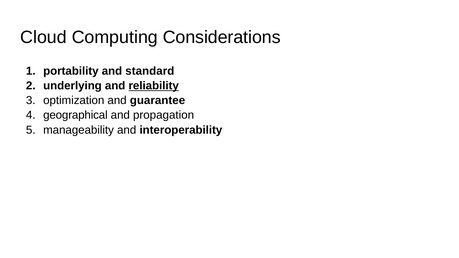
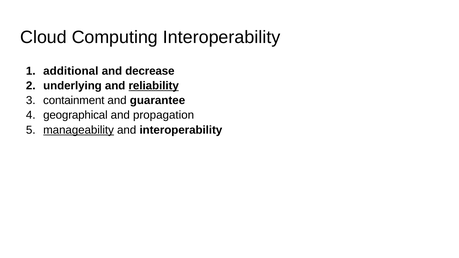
Computing Considerations: Considerations -> Interoperability (222, 37)
portability: portability -> additional (71, 71)
standard: standard -> decrease (150, 71)
optimization: optimization -> containment (74, 101)
manageability underline: none -> present (79, 130)
